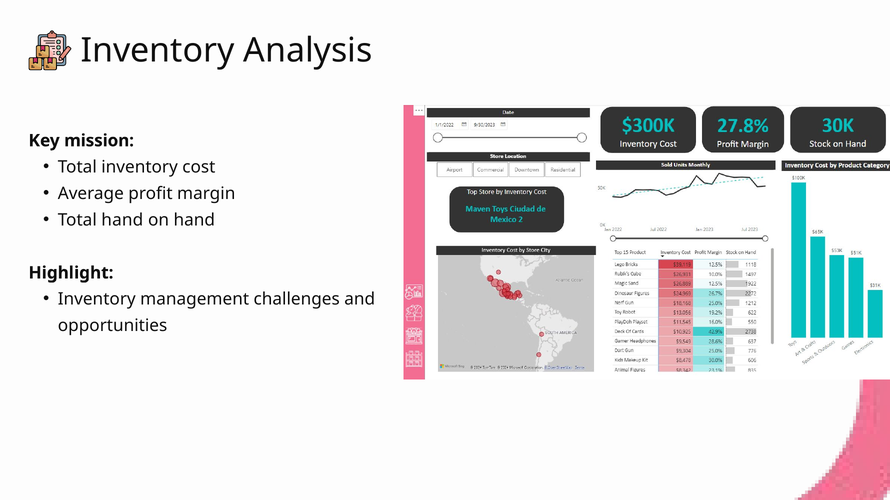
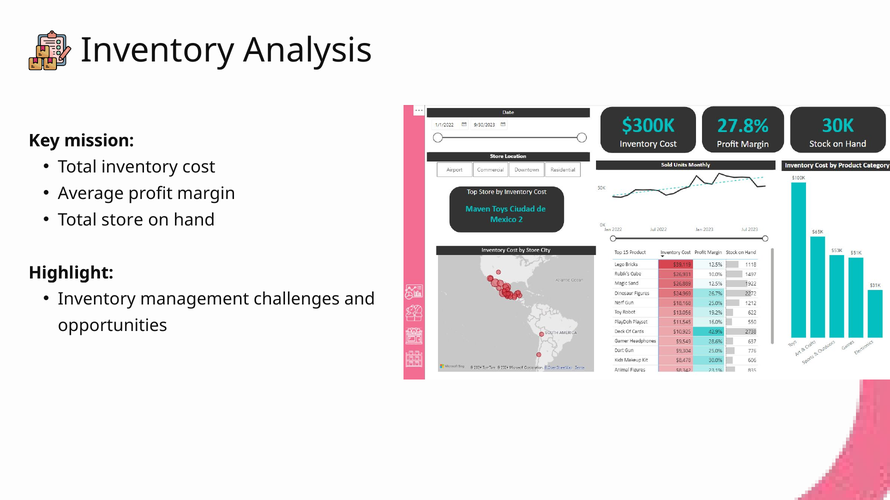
Total hand: hand -> store (122, 220)
